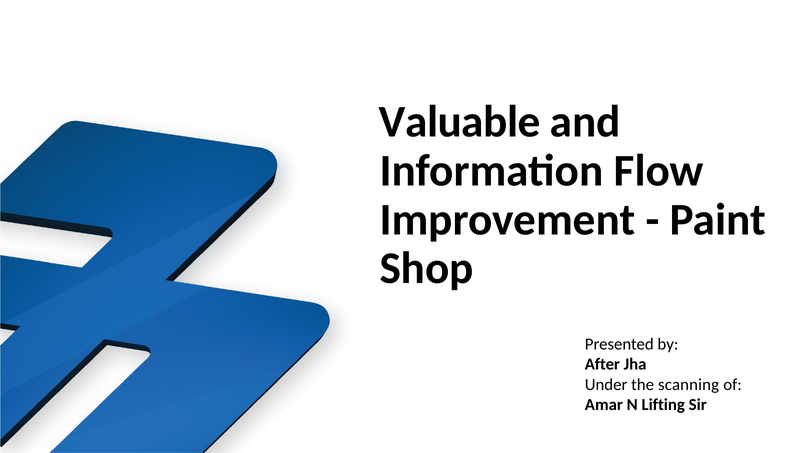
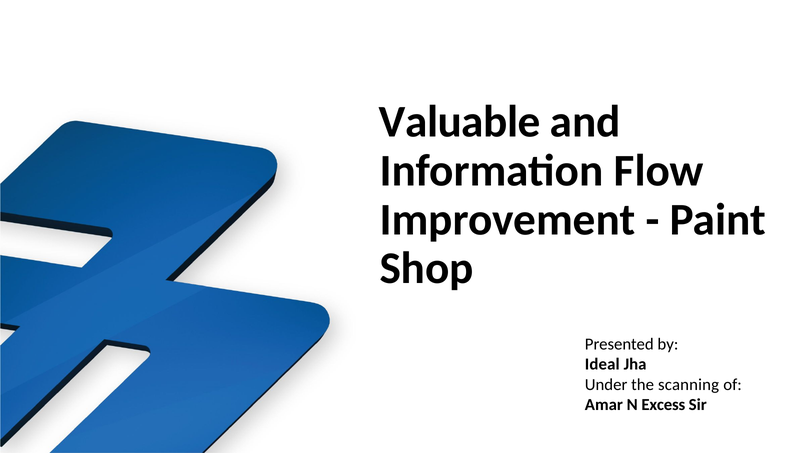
After: After -> Ideal (602, 364)
Lifting: Lifting -> Excess (663, 405)
